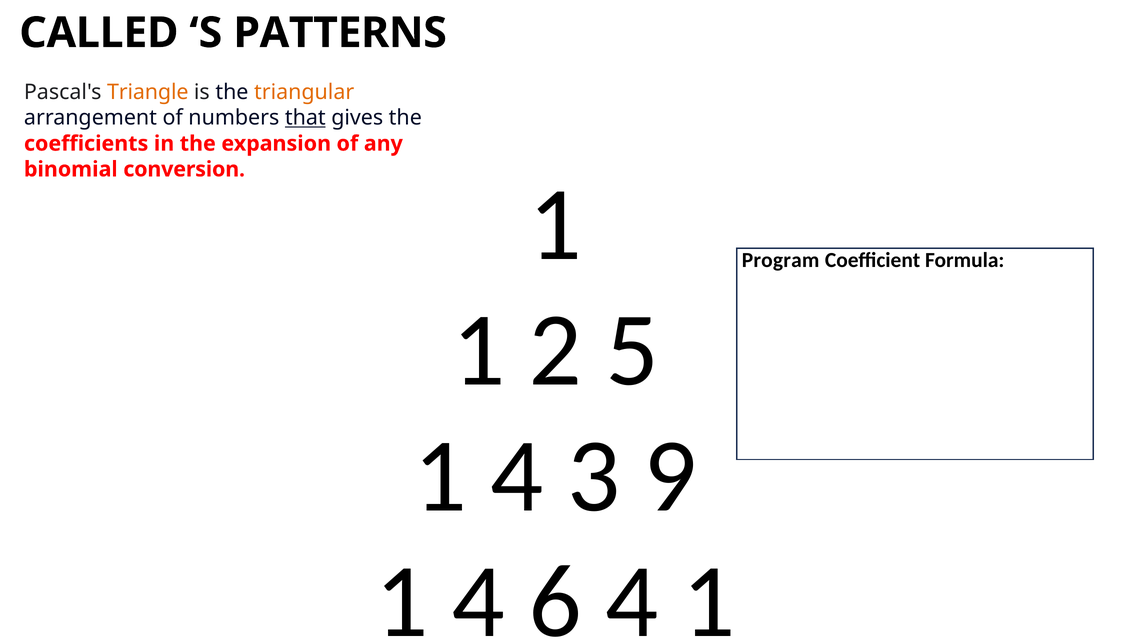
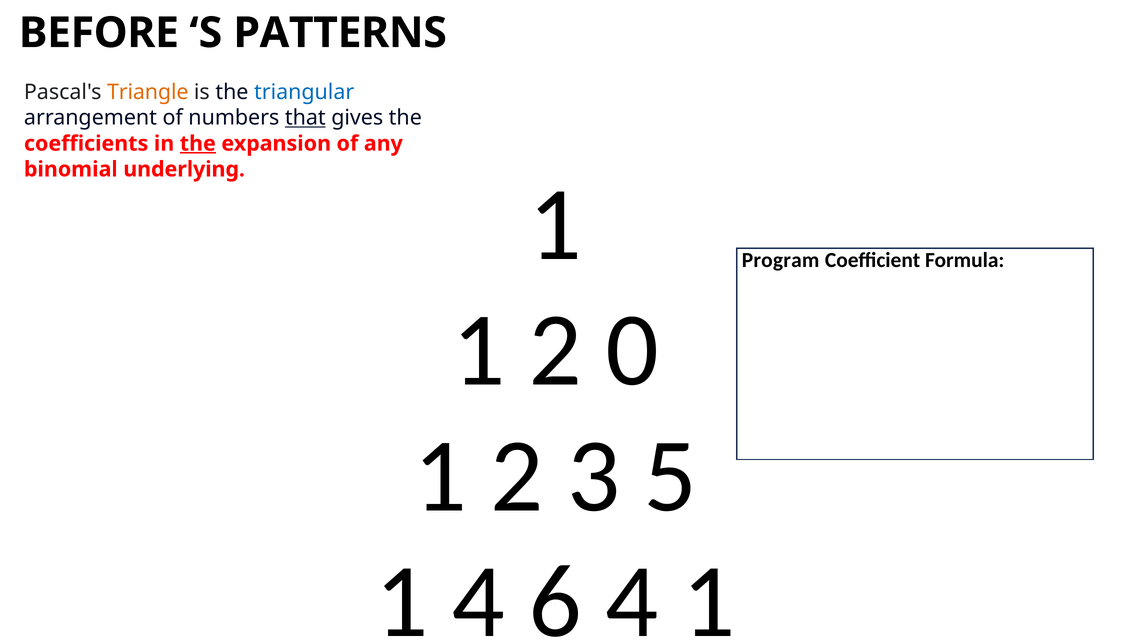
CALLED: CALLED -> BEFORE (99, 33)
triangular colour: orange -> blue (304, 92)
the underline: none -> present (198, 144)
conversion: conversion -> underlying (184, 169)
5: 5 -> 0 (632, 351)
4: 4 -> 2 (517, 476)
9: 9 -> 5 (670, 476)
